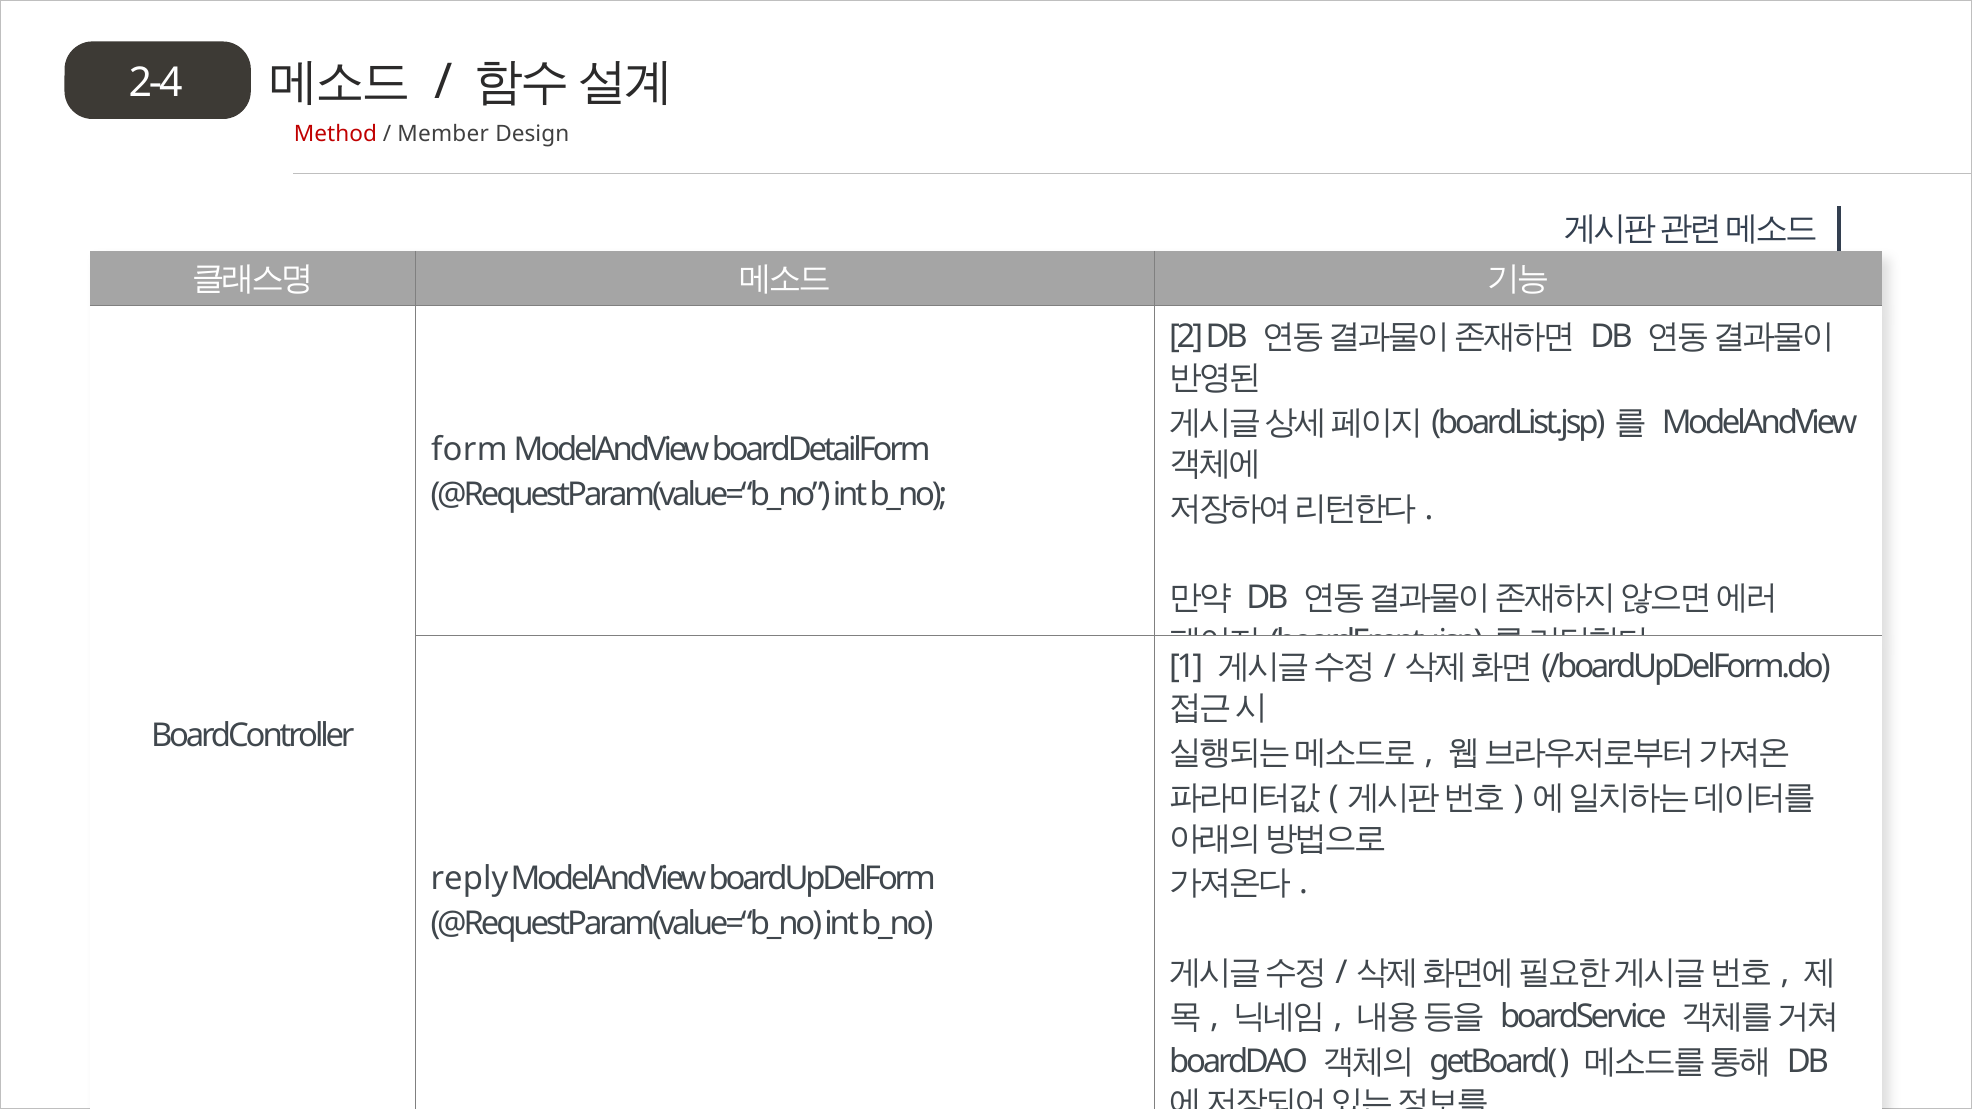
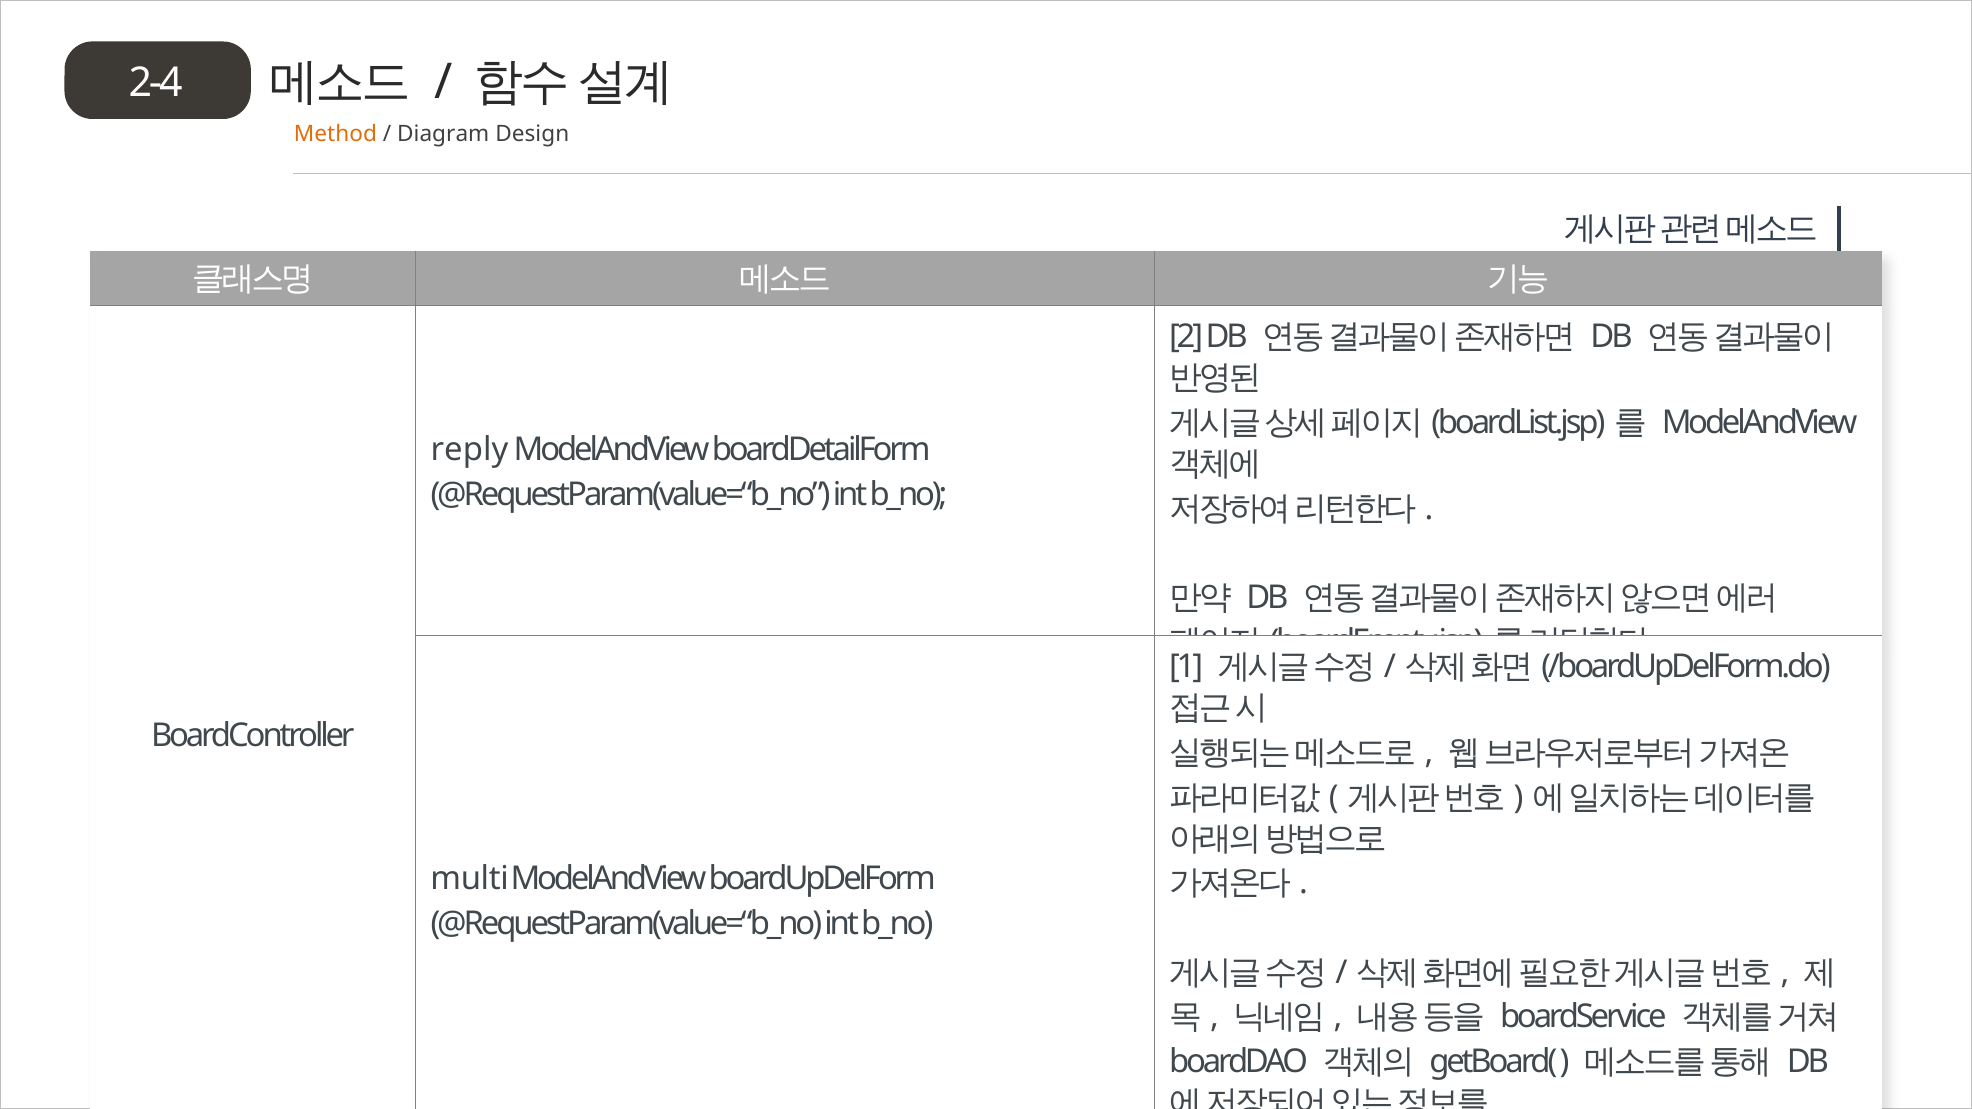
Method colour: red -> orange (335, 134)
Member: Member -> Diagram (443, 134)
form: form -> reply (469, 450)
reply: reply -> multi (470, 879)
